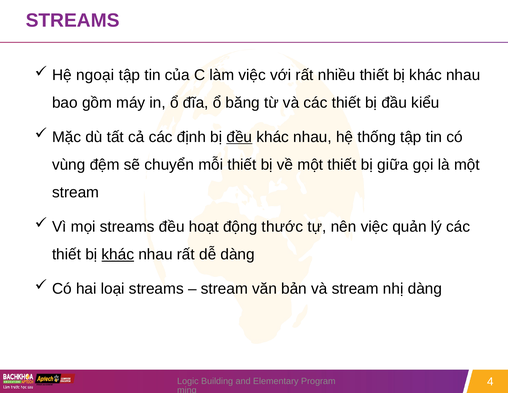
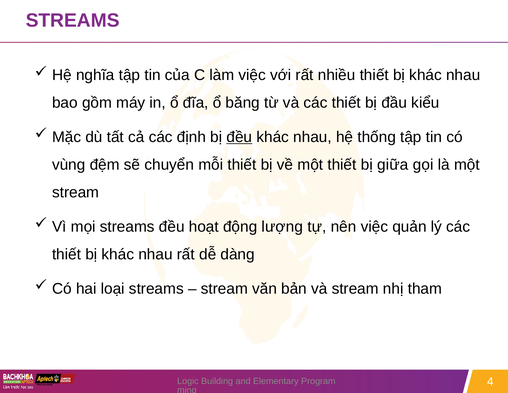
ngoại: ngoại -> nghĩa (95, 75)
thước: thước -> lượng (282, 226)
khác underline: present -> none (118, 254)
nhị dàng: dàng -> tham (425, 288)
